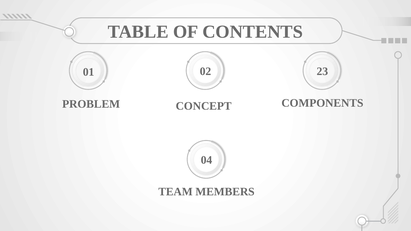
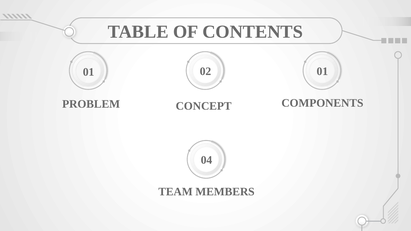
02 23: 23 -> 01 (322, 71)
